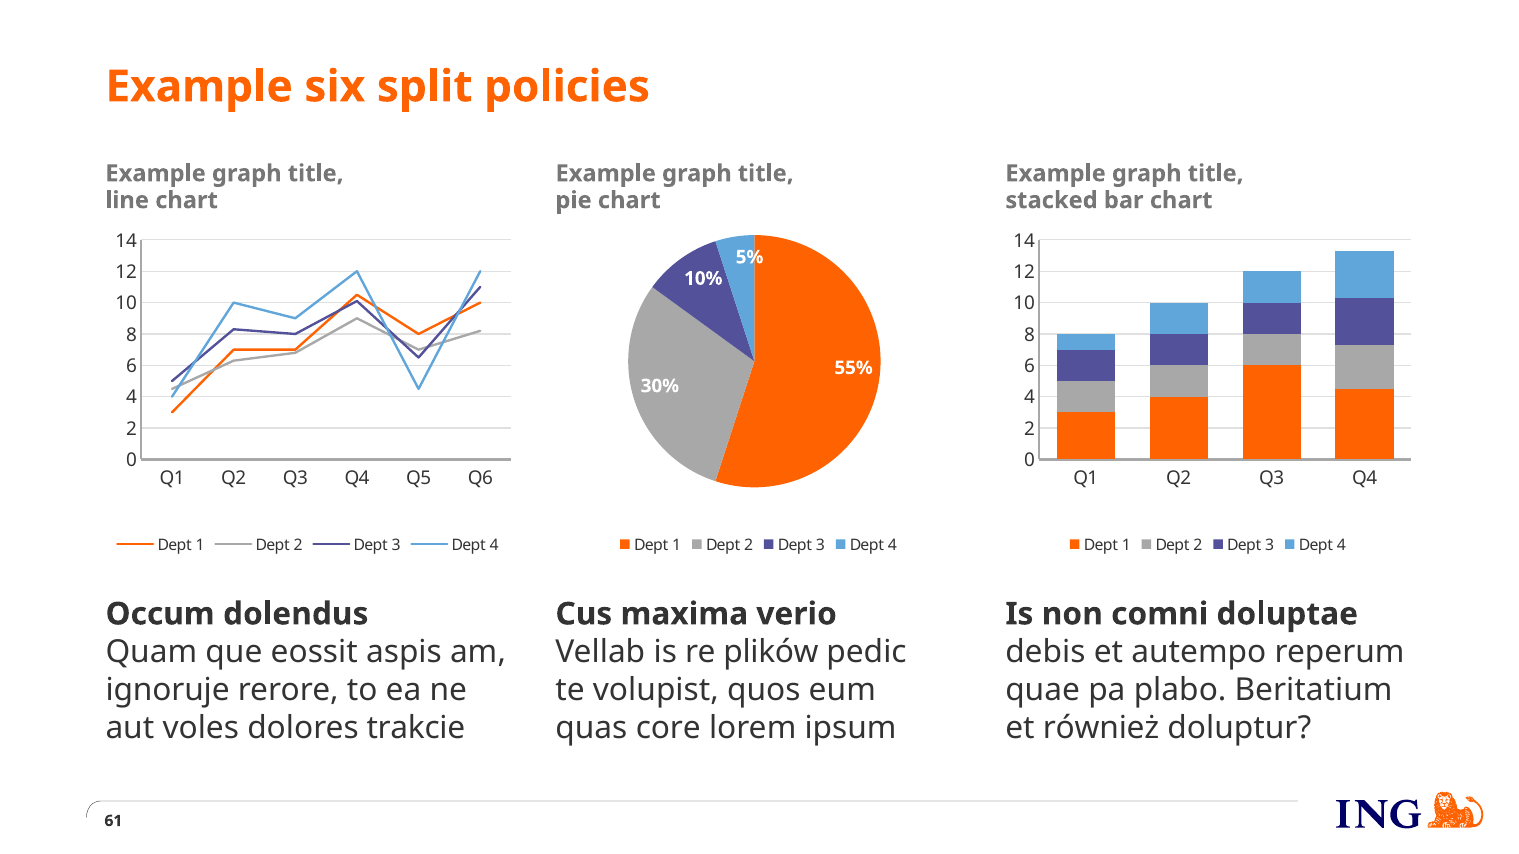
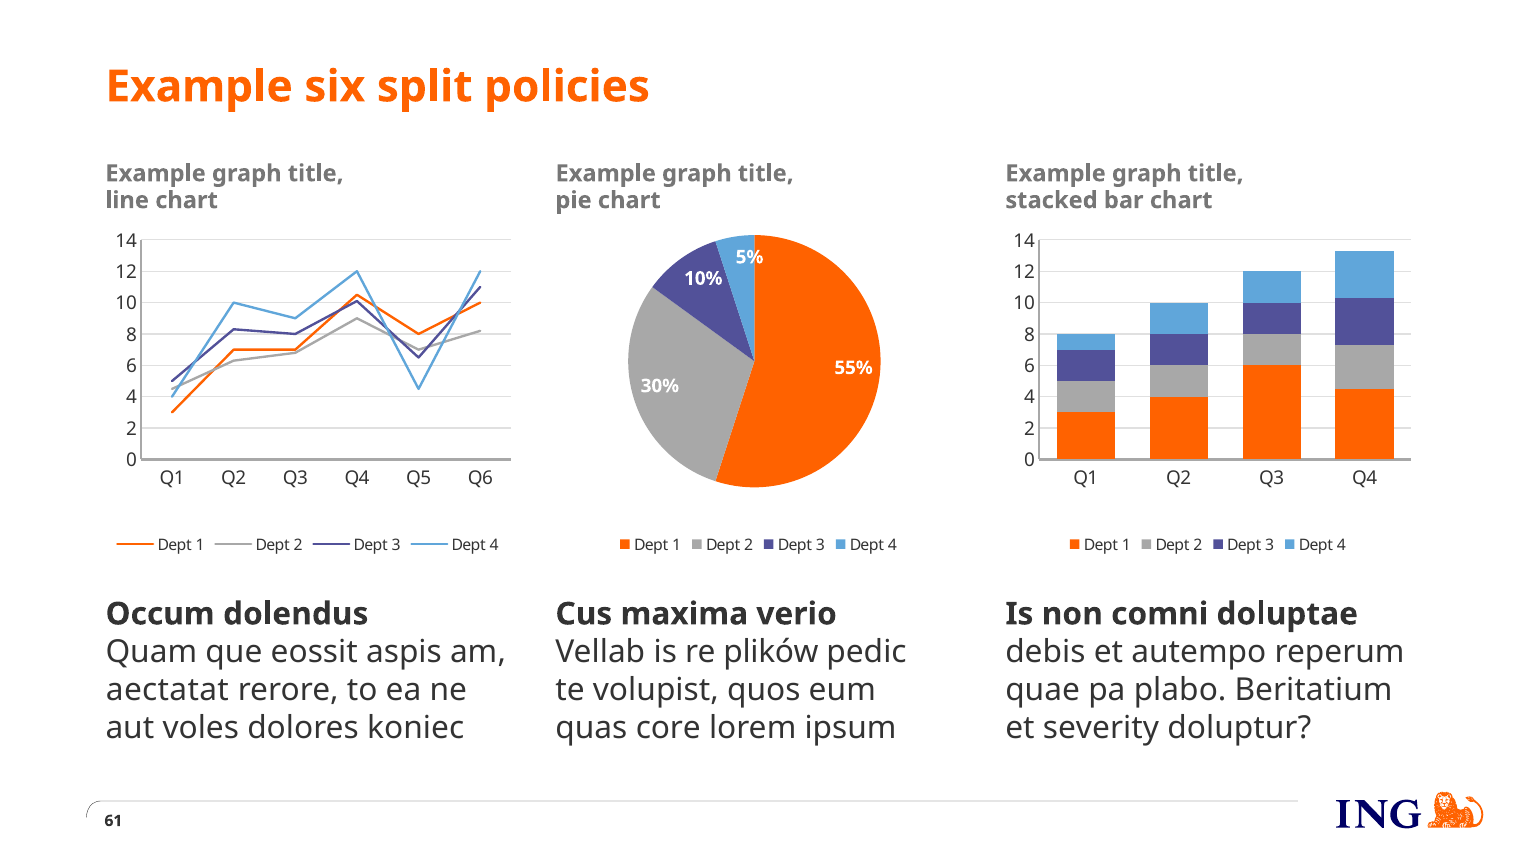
ignoruje: ignoruje -> aectatat (167, 690)
trakcie: trakcie -> koniec (416, 728)
również: również -> severity (1101, 728)
